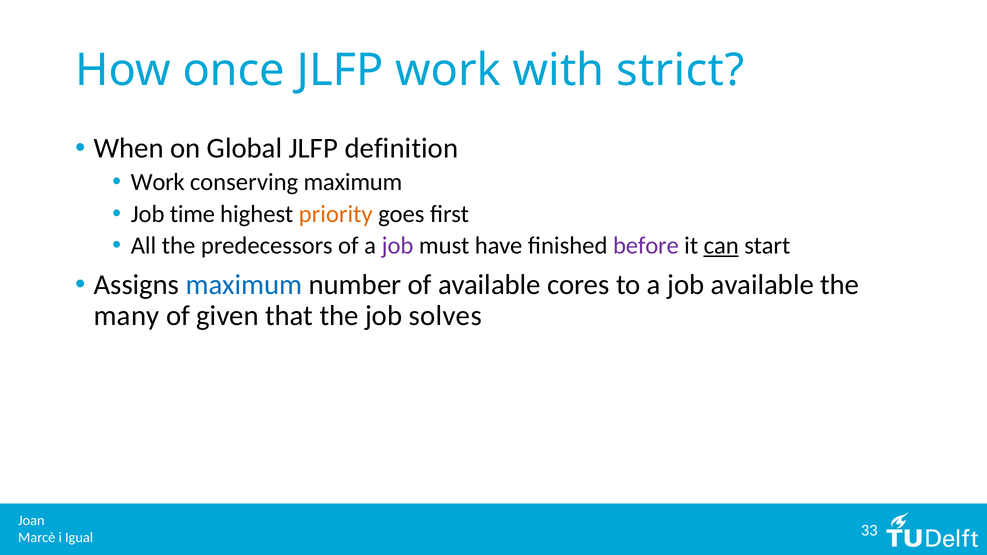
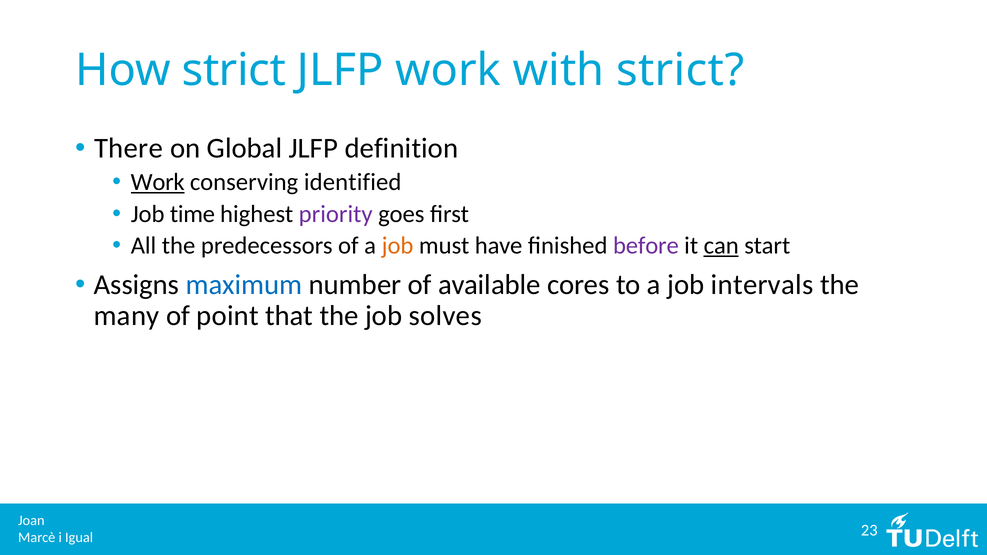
How once: once -> strict (234, 70)
When: When -> There (129, 148)
Work underline: none -> present (158, 182)
conserving maximum: maximum -> identified (353, 182)
priority colour: orange -> purple (336, 214)
job colour: purple -> orange (398, 246)
job available: available -> intervals (762, 285)
given: given -> point (228, 316)
33: 33 -> 23 (869, 530)
